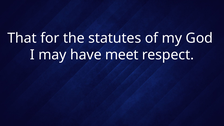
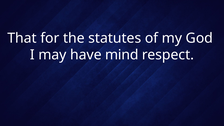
meet: meet -> mind (122, 55)
